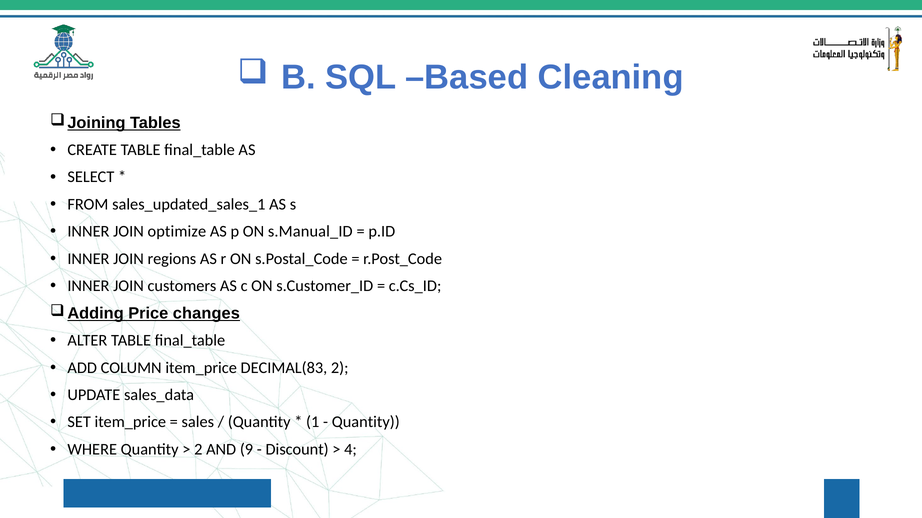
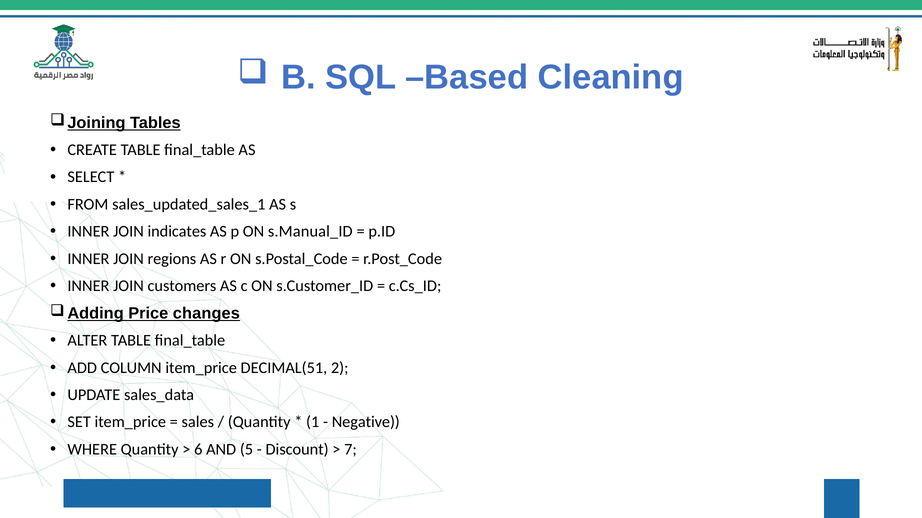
optimize: optimize -> indicates (177, 232)
DECIMAL(83: DECIMAL(83 -> DECIMAL(51 (284, 368)
Quantity: Quantity -> Negative (366, 423)
2: 2 -> 6 (198, 450)
9: 9 -> 5 (247, 450)
4: 4 -> 7 (350, 450)
